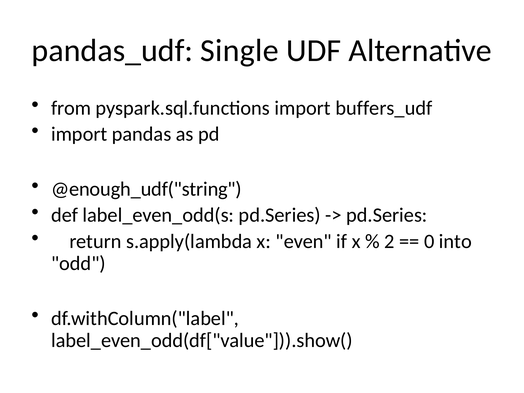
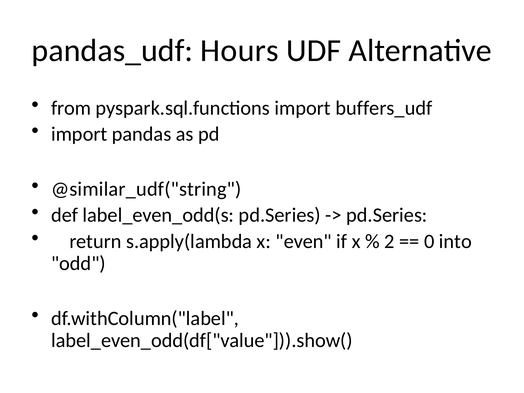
Single: Single -> Hours (240, 51)
@enough_udf("string: @enough_udf("string -> @similar_udf("string (146, 189)
